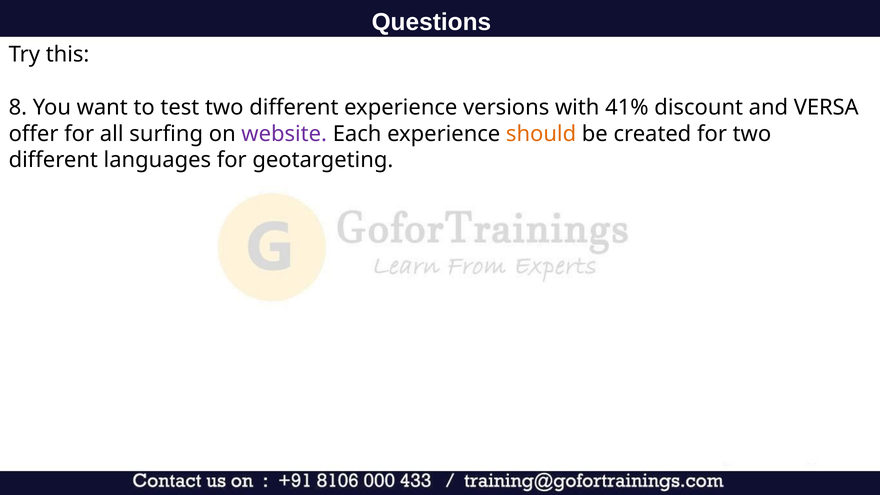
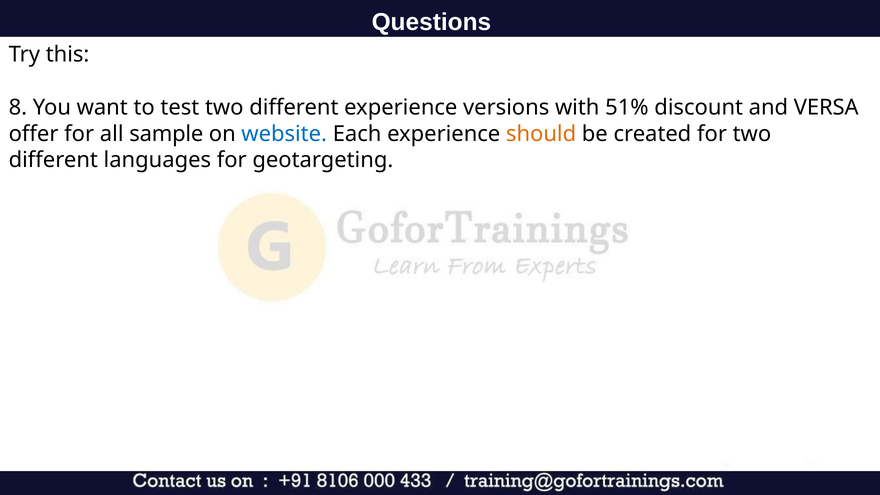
41%: 41% -> 51% (627, 107)
surfing: surfing -> sample (166, 134)
website colour: purple -> blue (284, 134)
